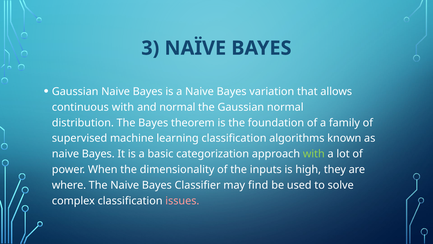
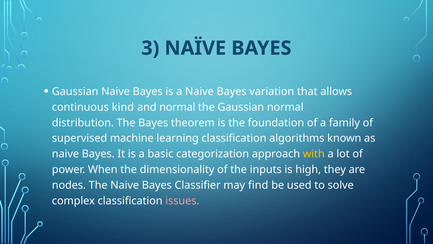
continuous with: with -> kind (123, 107)
with colour: light green -> yellow (314, 154)
where: where -> nodes (69, 185)
